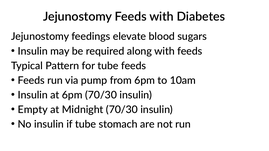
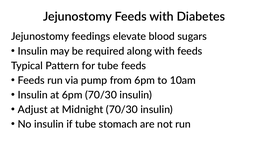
Empty: Empty -> Adjust (33, 110)
